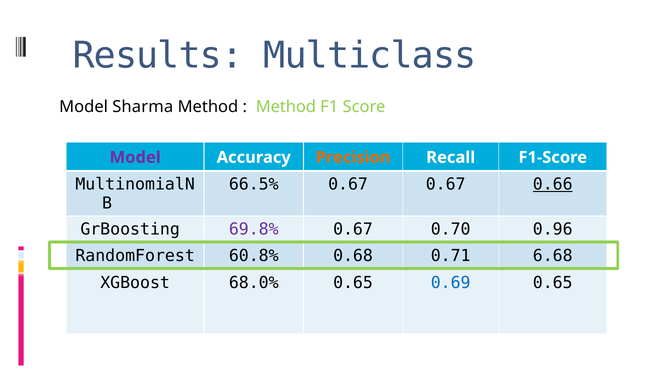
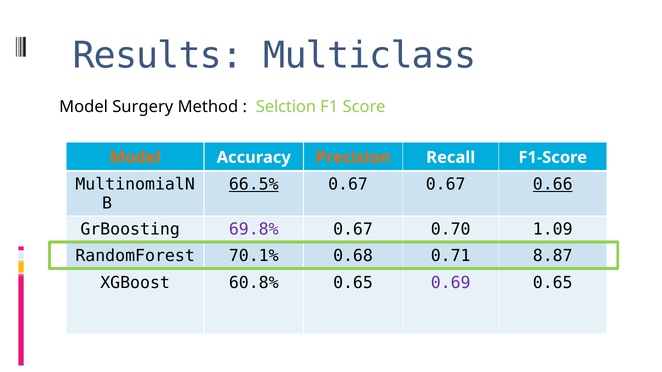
Sharma: Sharma -> Surgery (143, 107)
Method: Method -> Selction (286, 107)
Model colour: purple -> orange (135, 158)
66.5% underline: none -> present (254, 184)
0.96: 0.96 -> 1.09 (553, 229)
60.8%: 60.8% -> 70.1% (254, 256)
6.68: 6.68 -> 8.87 (553, 256)
68.0%: 68.0% -> 60.8% (254, 283)
0.69 colour: blue -> purple (451, 283)
